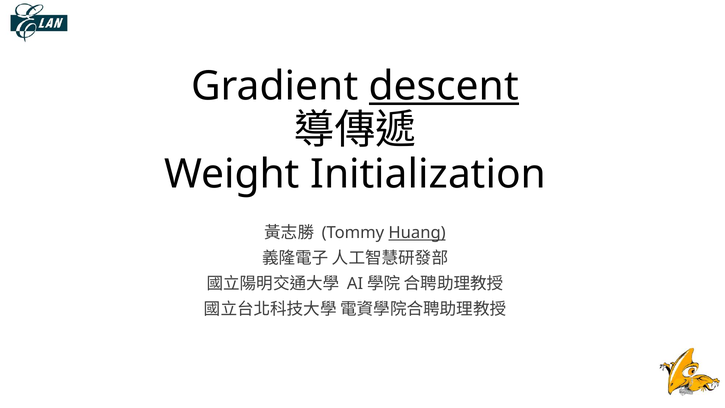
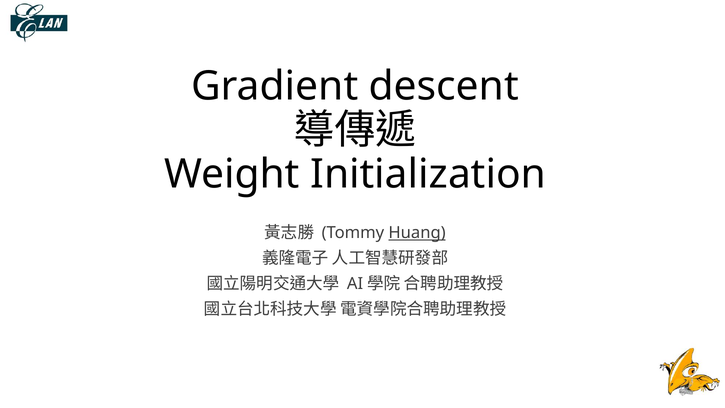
descent underline: present -> none (444, 86)
